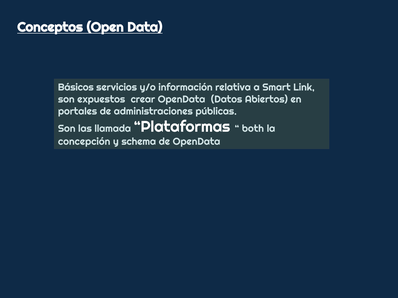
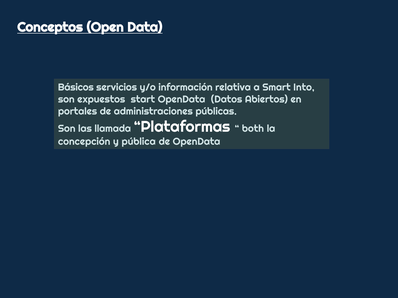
Link: Link -> Into (304, 88)
crear: crear -> start (143, 99)
schema: schema -> pública (139, 142)
